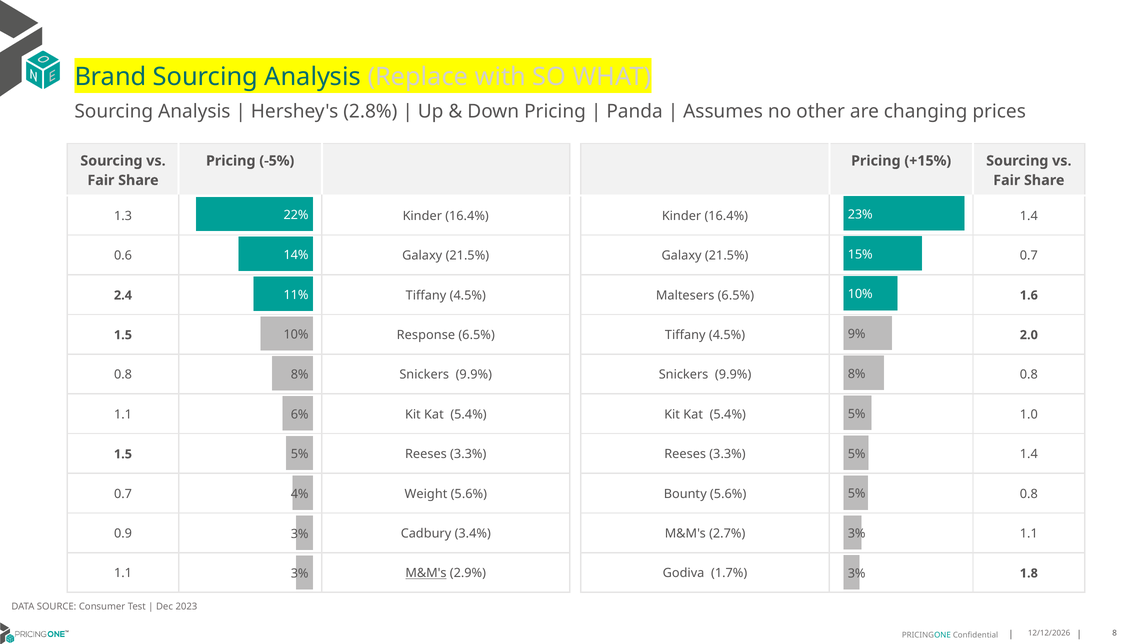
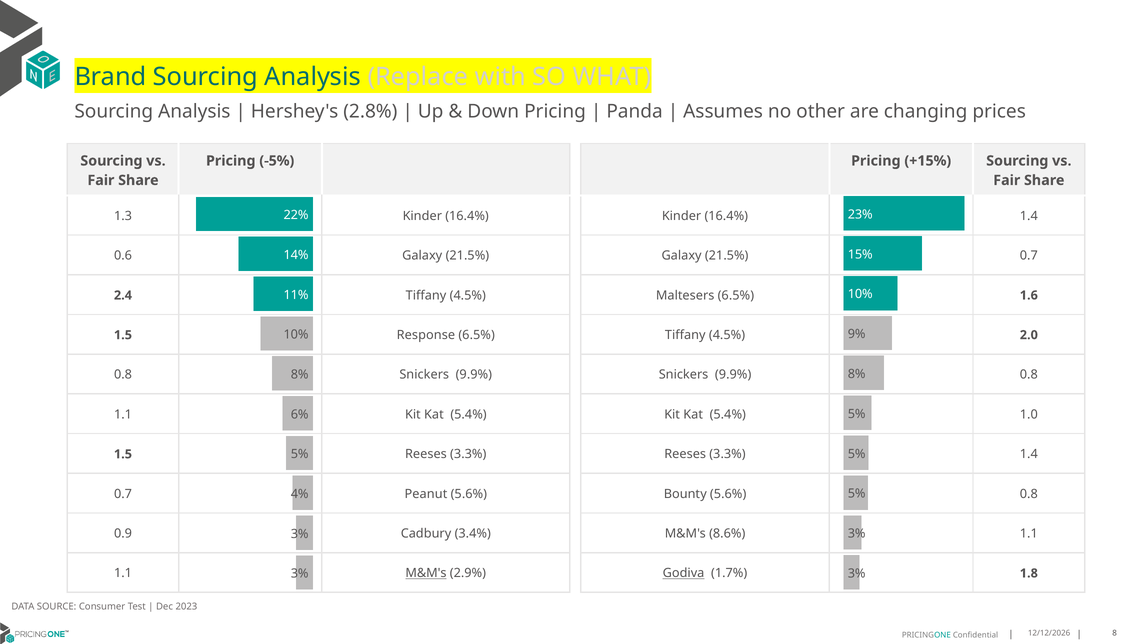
Weight: Weight -> Peanut (426, 494)
2.7%: 2.7% -> 8.6% (727, 534)
Godiva underline: none -> present (684, 573)
